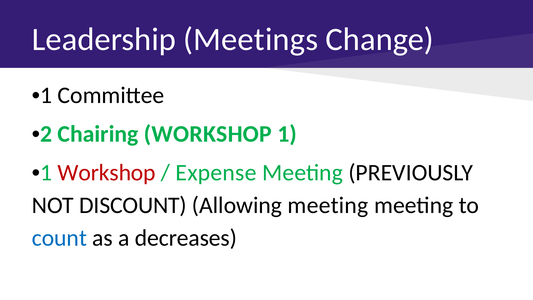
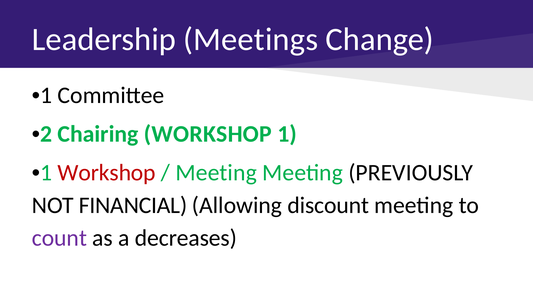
Expense: Expense -> Meeting (216, 173)
DISCOUNT: DISCOUNT -> FINANCIAL (133, 205)
Allowing meeting: meeting -> discount (328, 205)
count colour: blue -> purple (59, 238)
